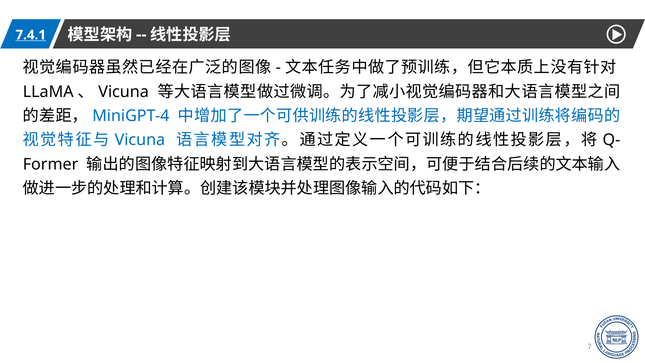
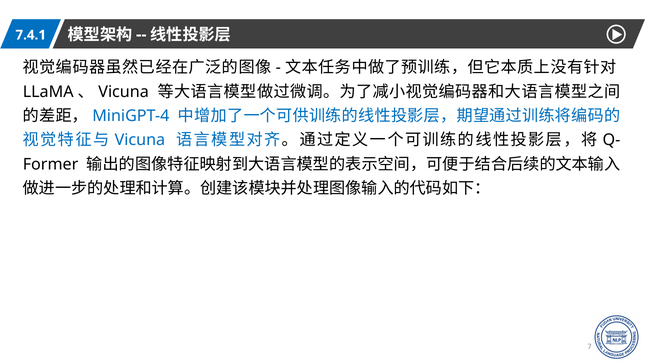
7.4.1 underline: present -> none (31, 35)
